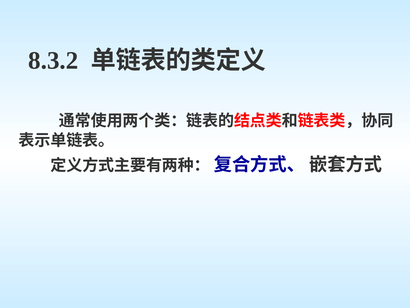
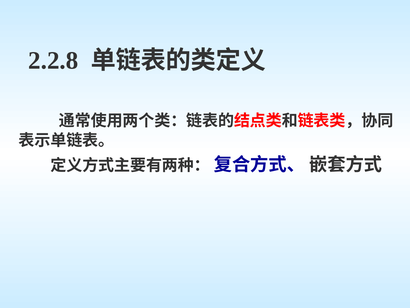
8.3.2: 8.3.2 -> 2.2.8 (53, 61)
